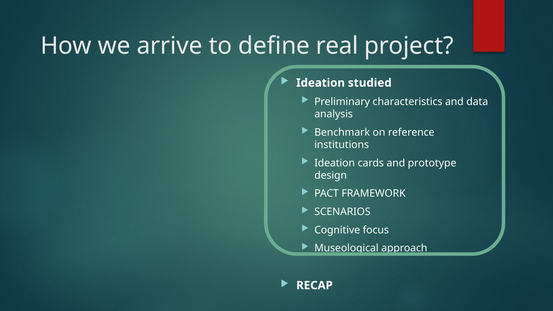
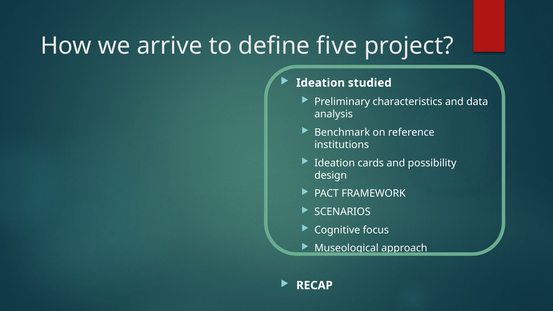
real: real -> five (337, 46)
prototype: prototype -> possibility (432, 163)
